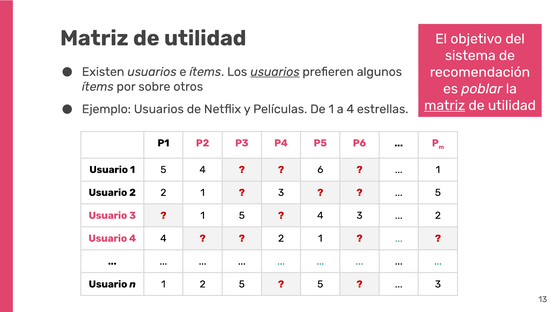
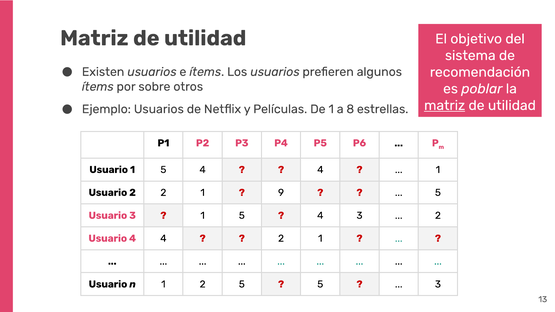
usuarios underline: present -> none (275, 72)
a 4: 4 -> 8 (350, 109)
6: 6 -> 4 (320, 170)
3: 3 -> 9 (281, 193)
